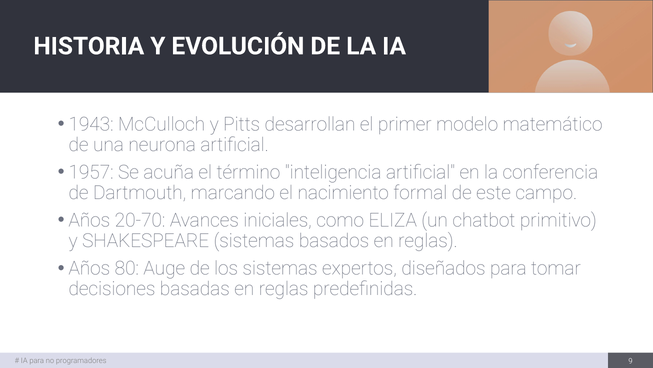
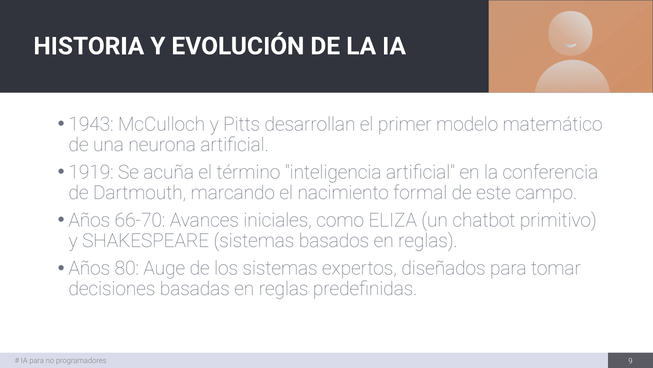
1957: 1957 -> 1919 (91, 172)
20-70: 20-70 -> 66-70 (140, 220)
